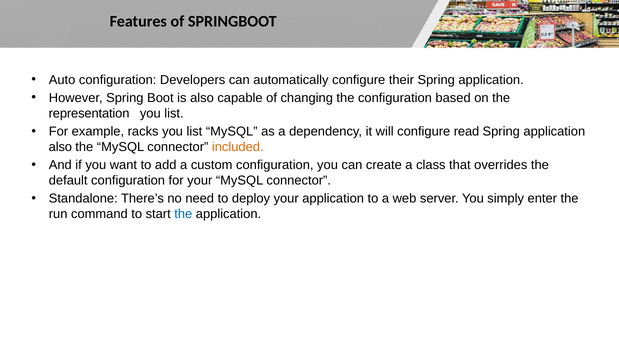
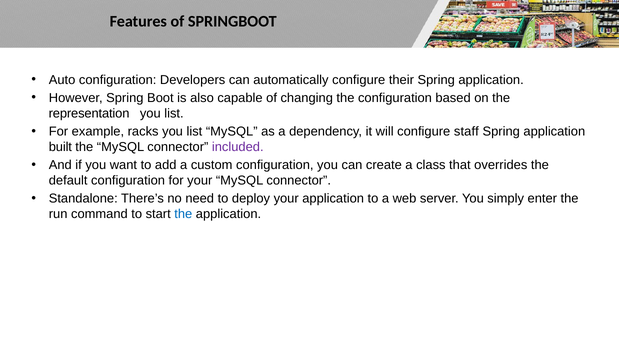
read: read -> staff (466, 132)
also: also -> built (60, 147)
included colour: orange -> purple (238, 147)
